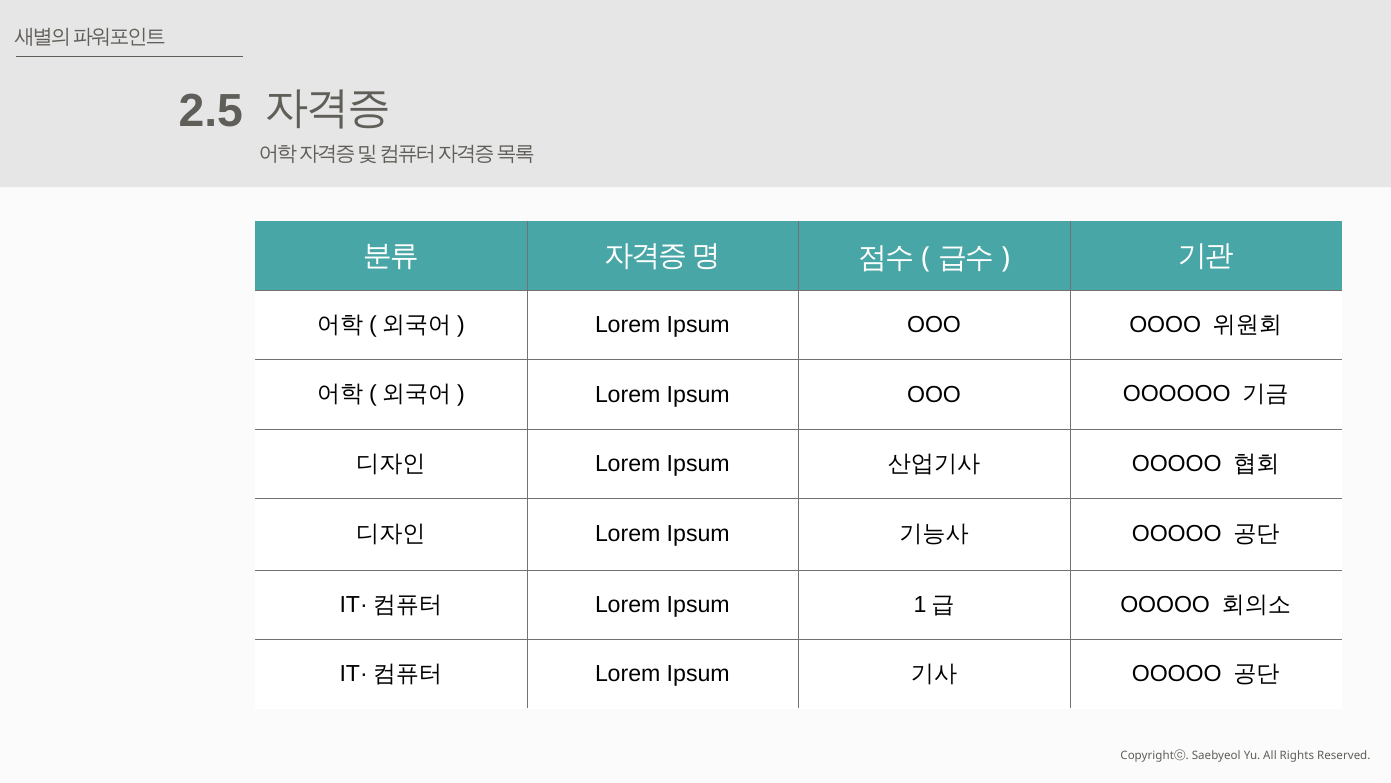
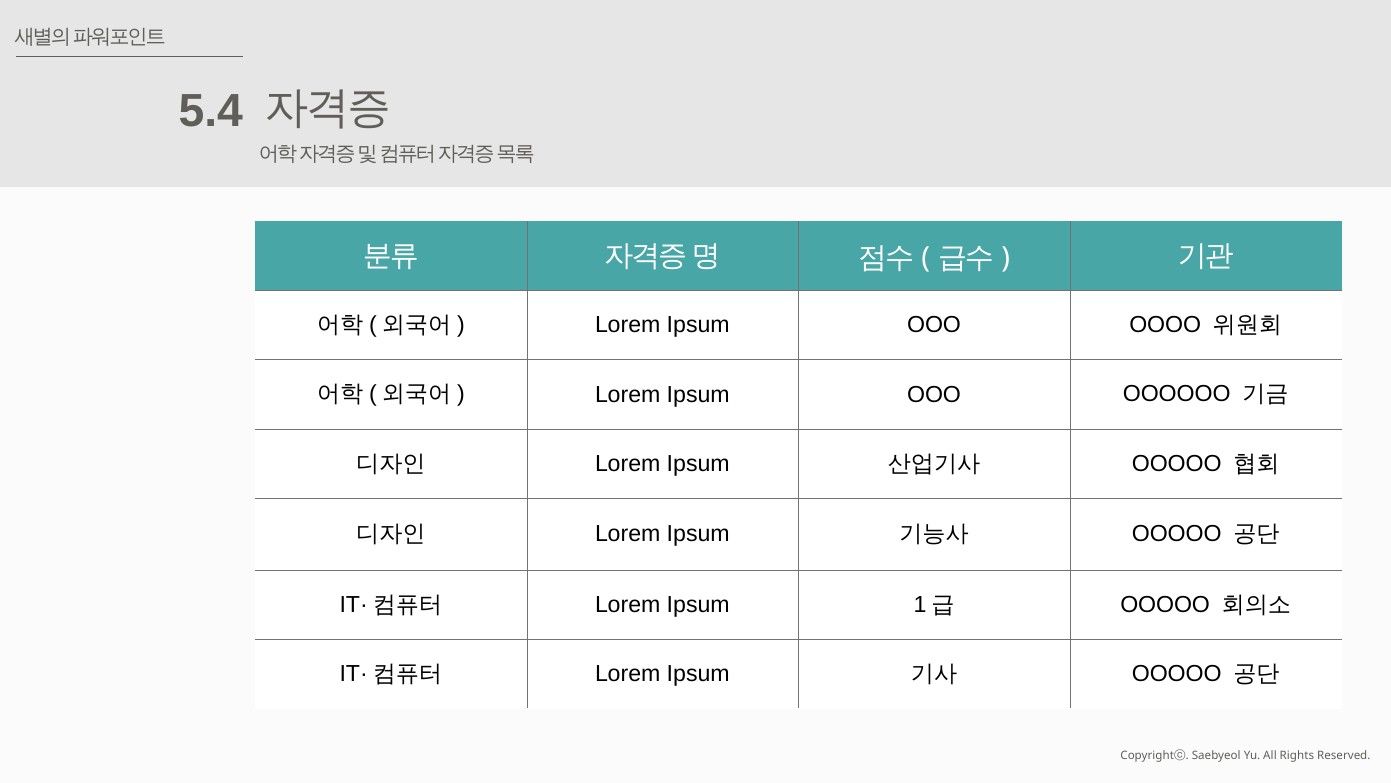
2.5: 2.5 -> 5.4 (211, 111)
